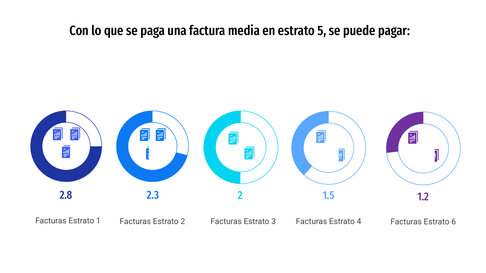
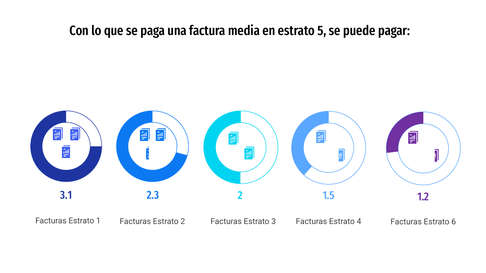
2.8: 2.8 -> 3.1 (66, 195)
